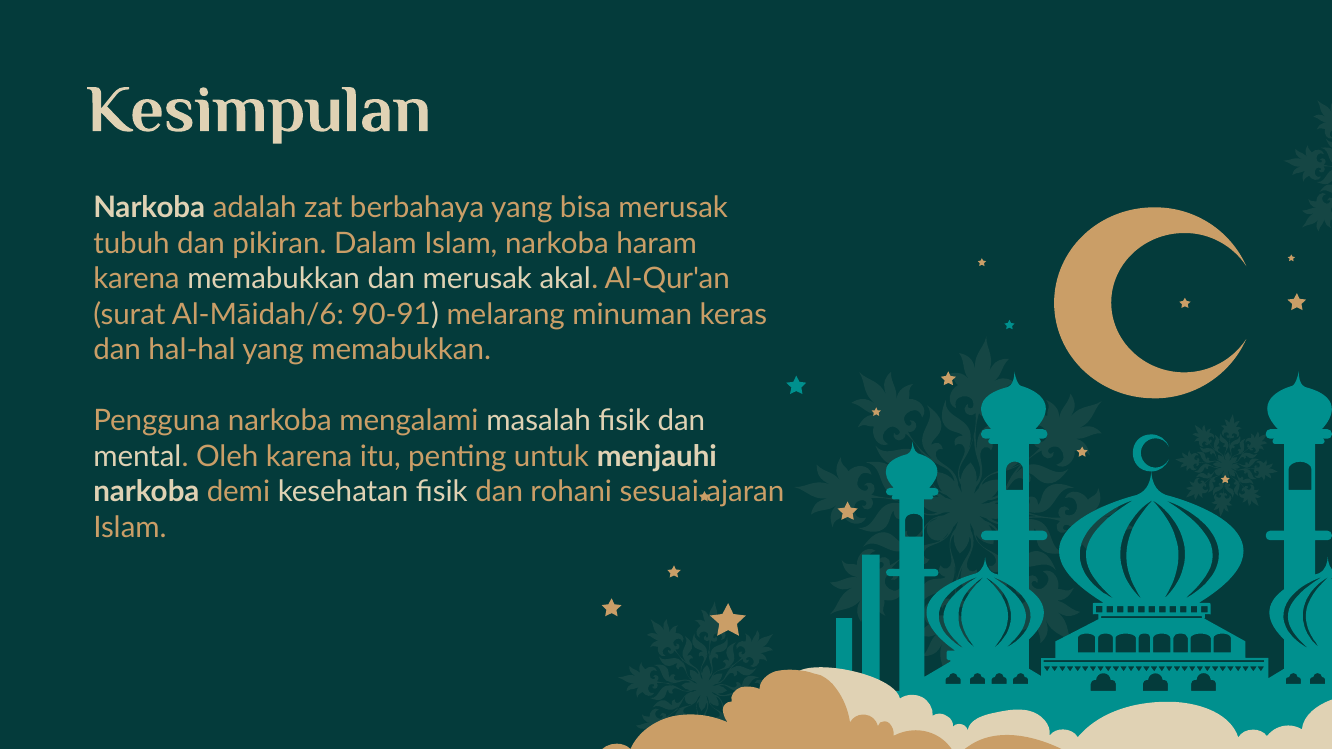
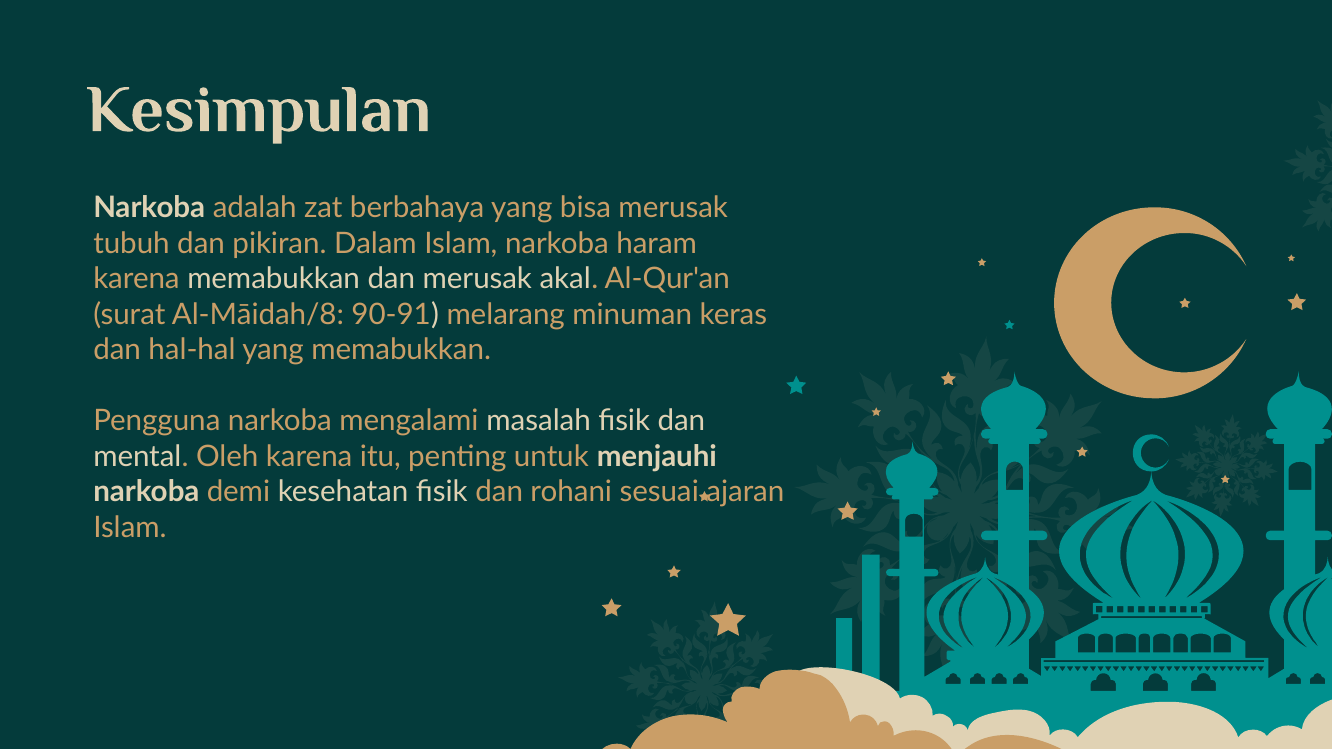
Al-Māidah/6: Al-Māidah/6 -> Al-Māidah/8 (258, 315)
